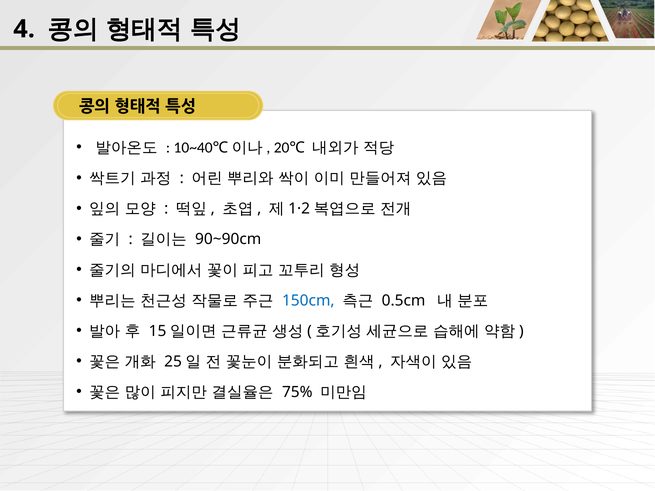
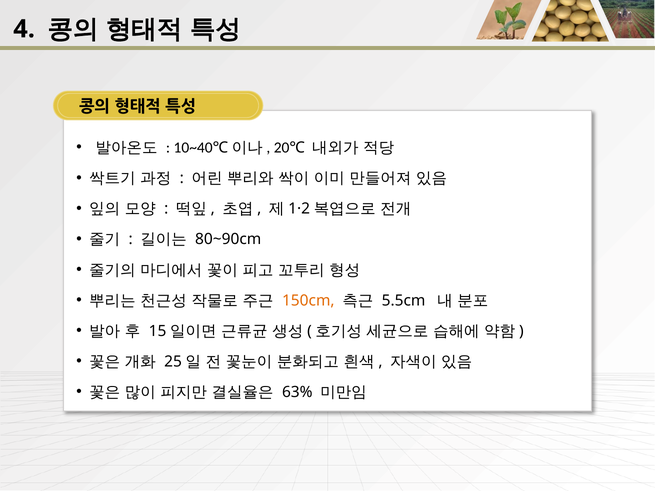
90~90cm: 90~90cm -> 80~90cm (228, 239)
150cm colour: blue -> orange (308, 301)
0.5cm: 0.5cm -> 5.5cm (404, 301)
75%: 75% -> 63% (297, 392)
